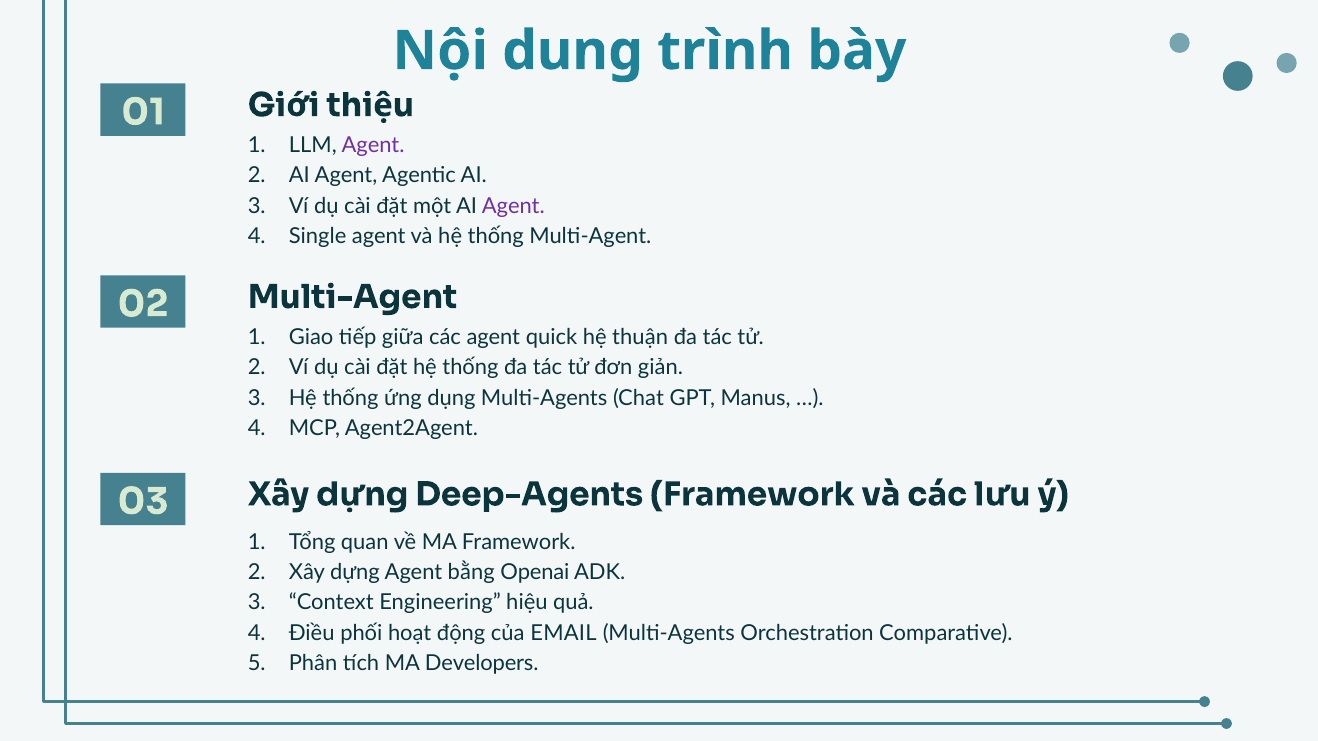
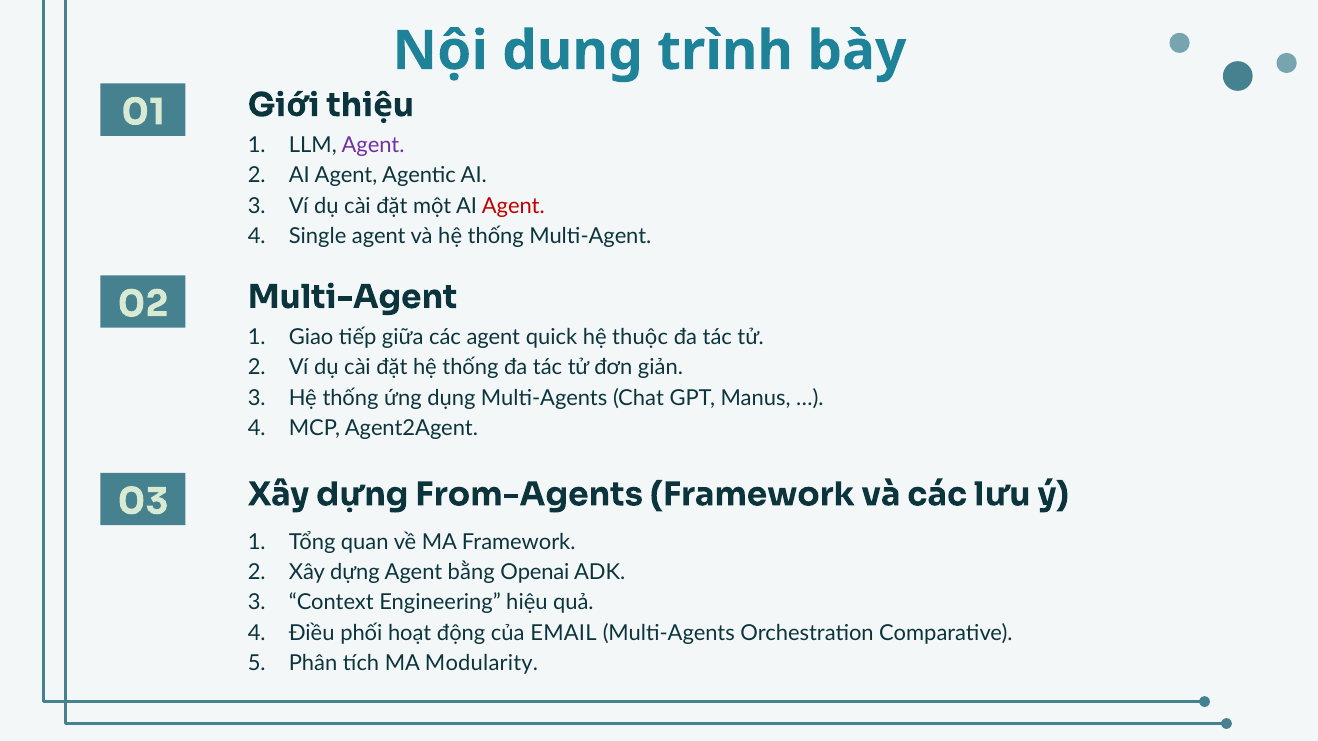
Agent colour: purple -> red (513, 206)
thuận: thuận -> thuộc (640, 337)
Deep-Agents: Deep-Agents -> From-Agents (529, 495)
Developers: Developers -> Modularity (482, 664)
